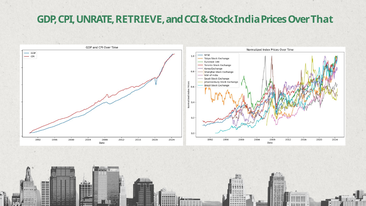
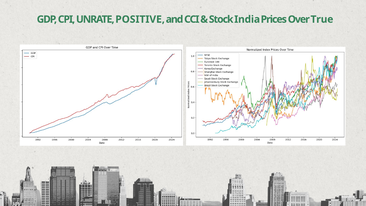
RETRIEVE: RETRIEVE -> POSITIVE (140, 19)
That: That -> True (322, 19)
